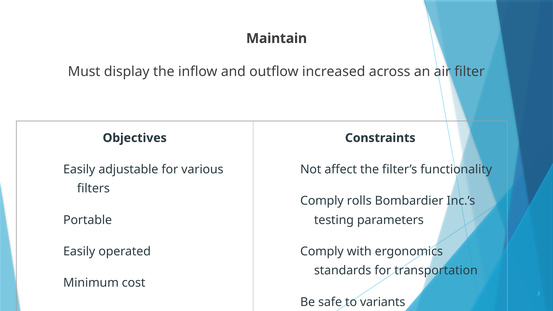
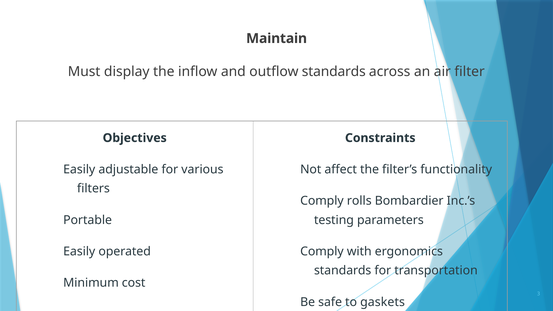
outflow increased: increased -> standards (334, 72)
variants: variants -> gaskets (383, 302)
